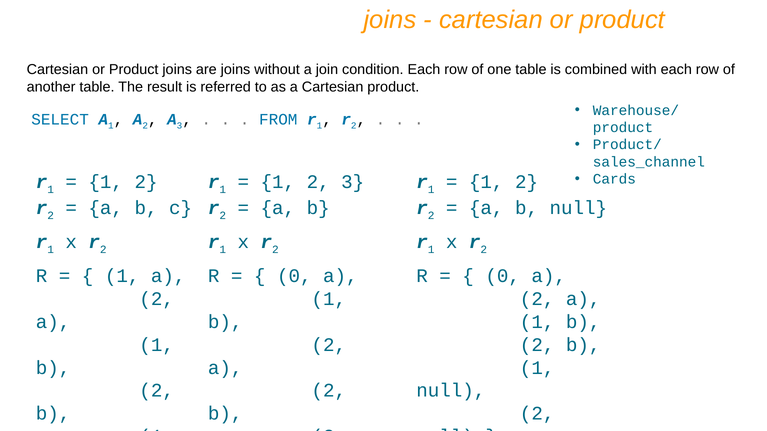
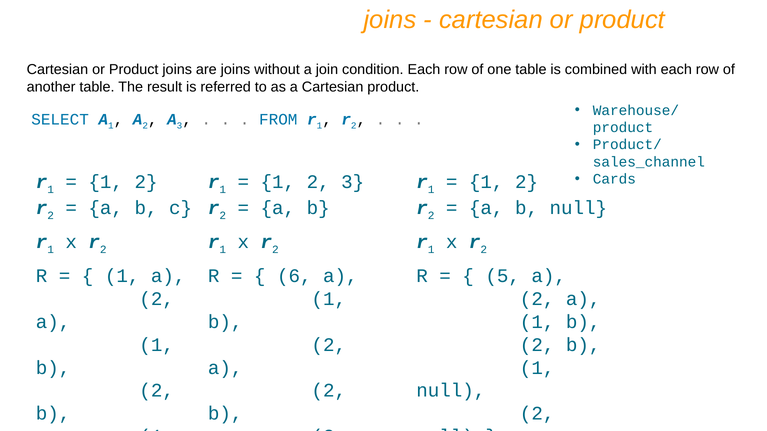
0: 0 -> 6 (294, 276)
0: 0 -> 5 (503, 276)
